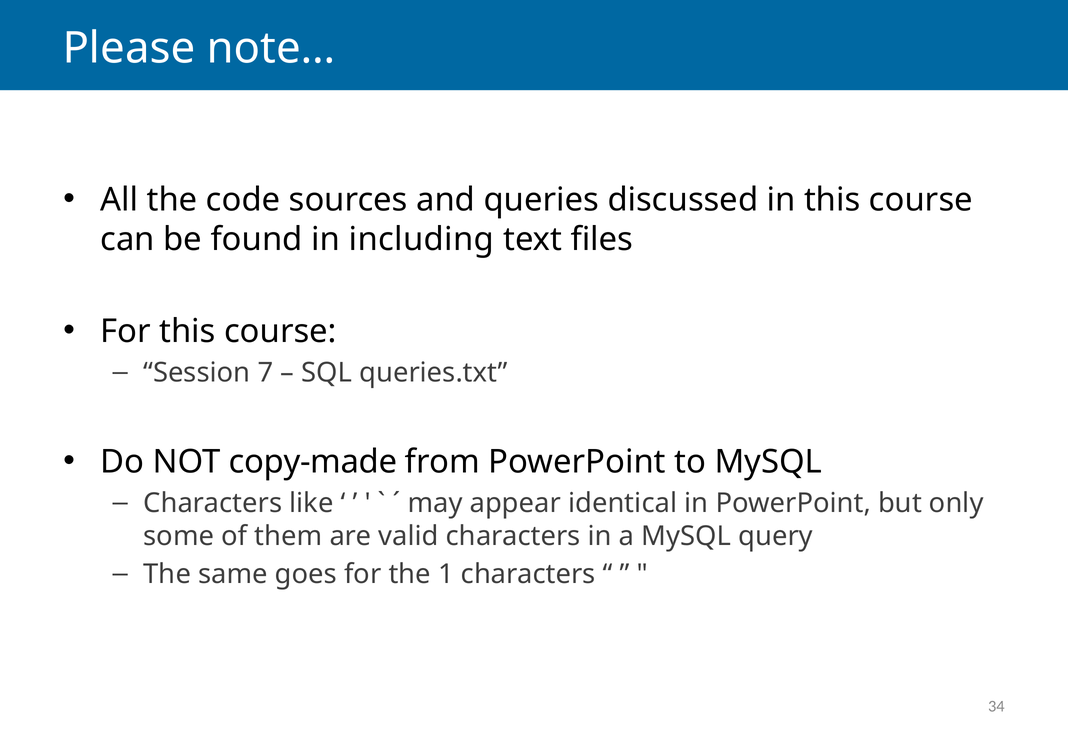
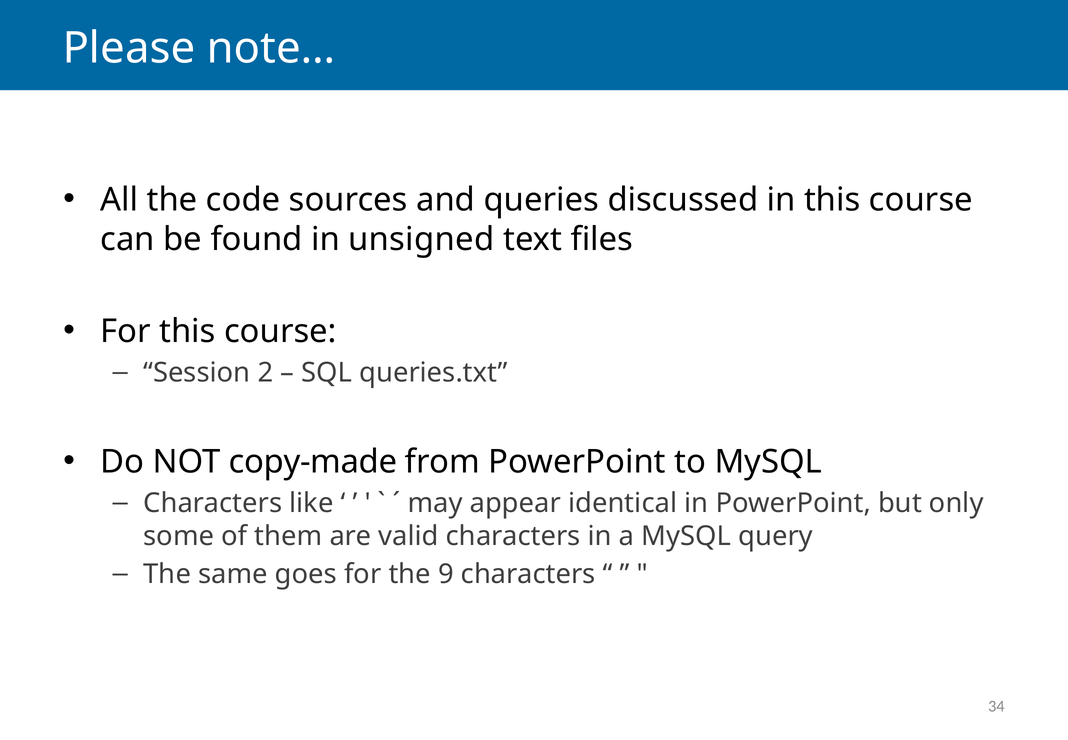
including: including -> unsigned (421, 239)
7: 7 -> 2 (265, 372)
1: 1 -> 9 (446, 574)
